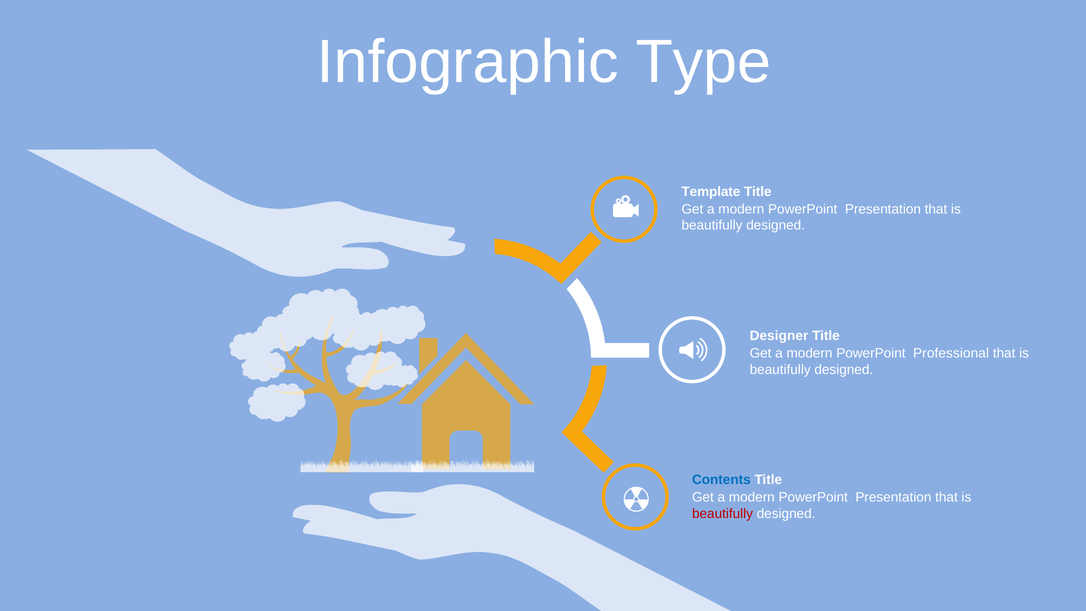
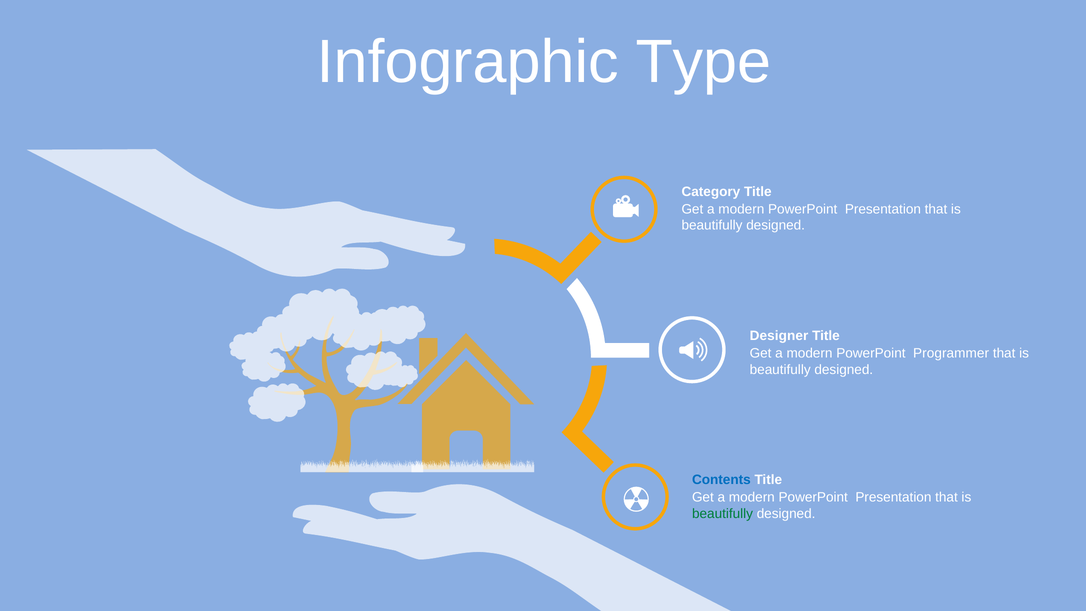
Template: Template -> Category (711, 192)
Professional: Professional -> Programmer (951, 353)
beautifully colour: red -> green (723, 514)
